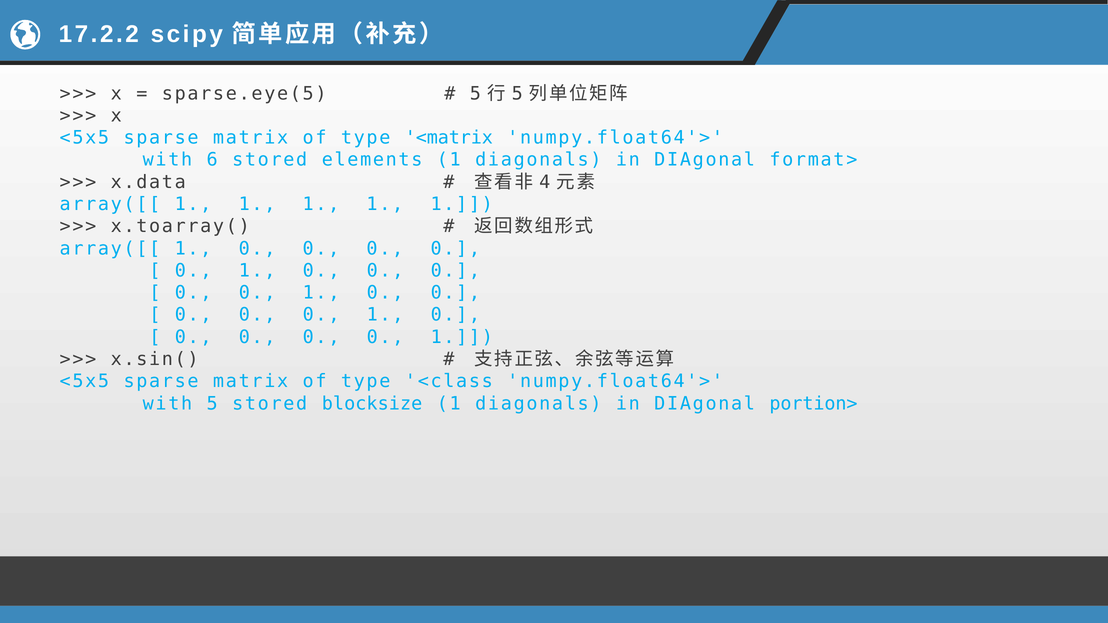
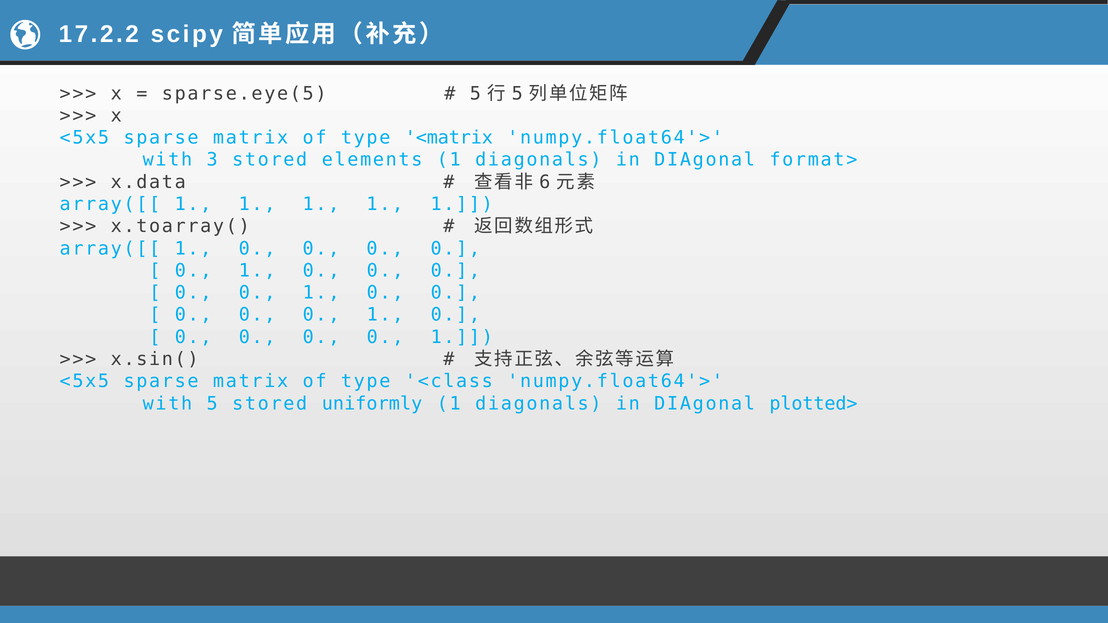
6: 6 -> 3 (212, 160)
4: 4 -> 6 (545, 182)
blocksize: blocksize -> uniformly (372, 404)
portion>: portion> -> plotted> (813, 404)
